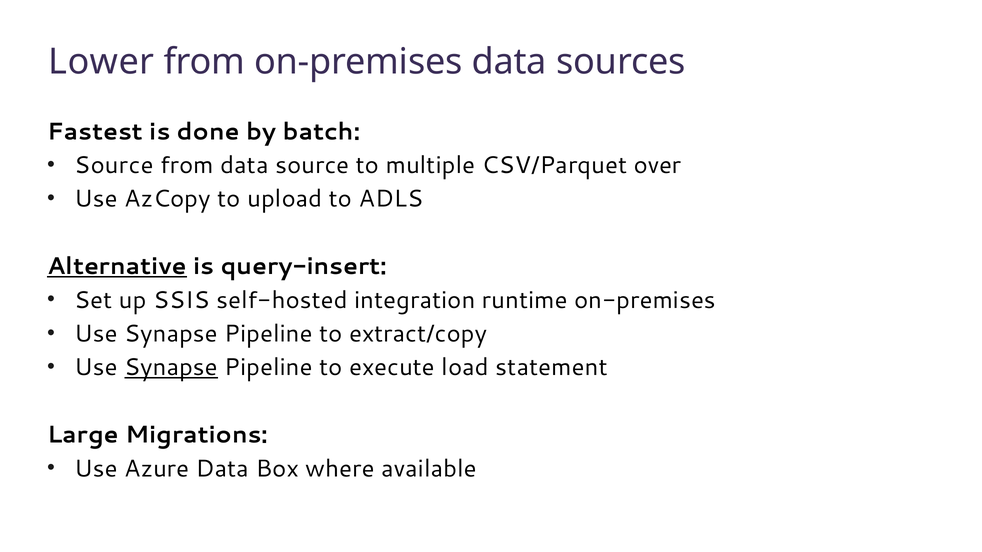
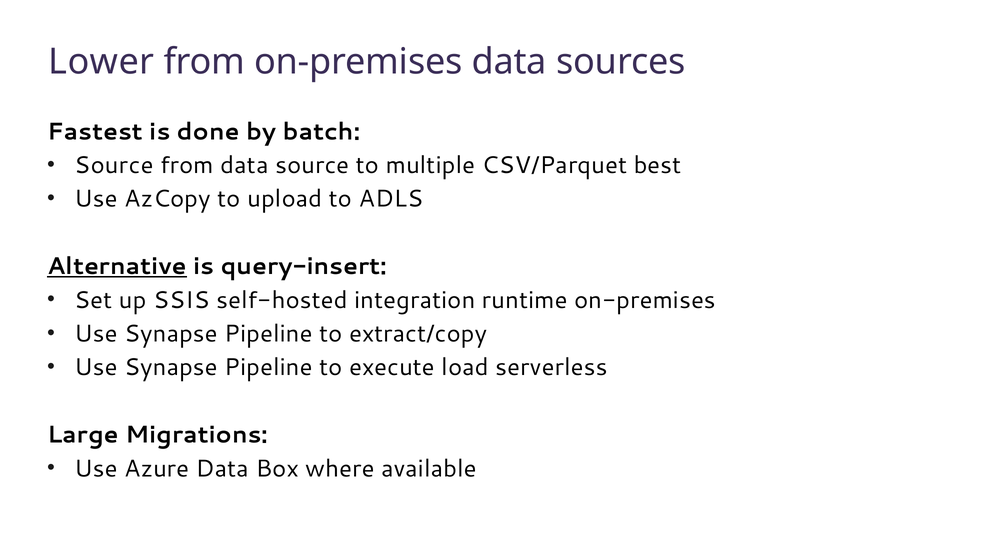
over: over -> best (657, 165)
Synapse underline: present -> none (171, 368)
statement: statement -> serverless (552, 368)
